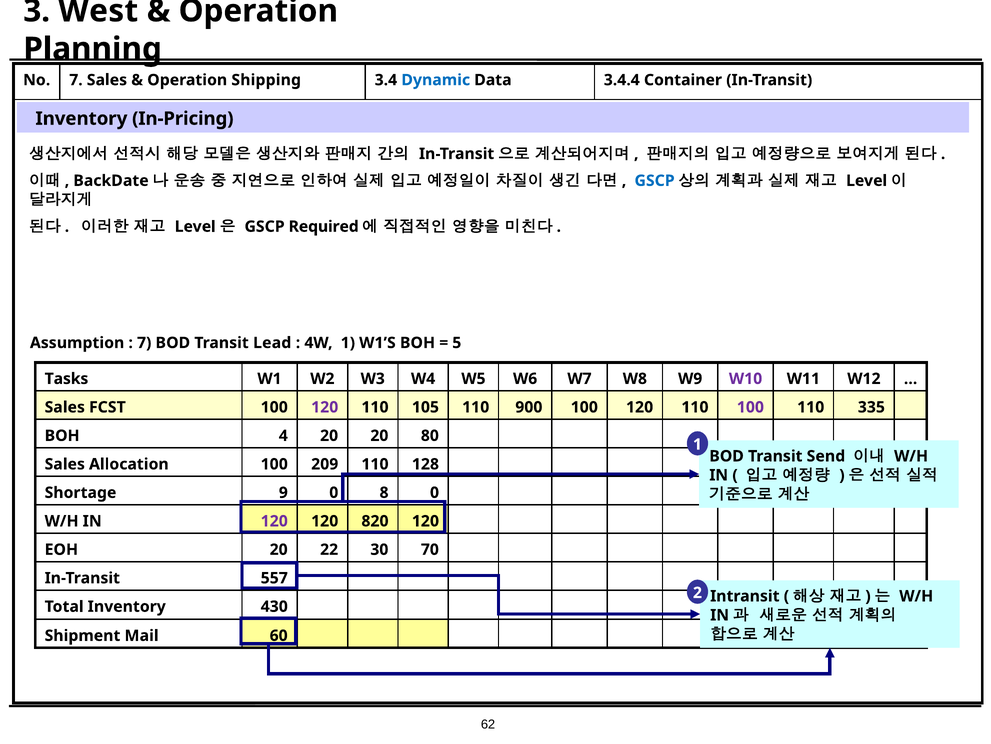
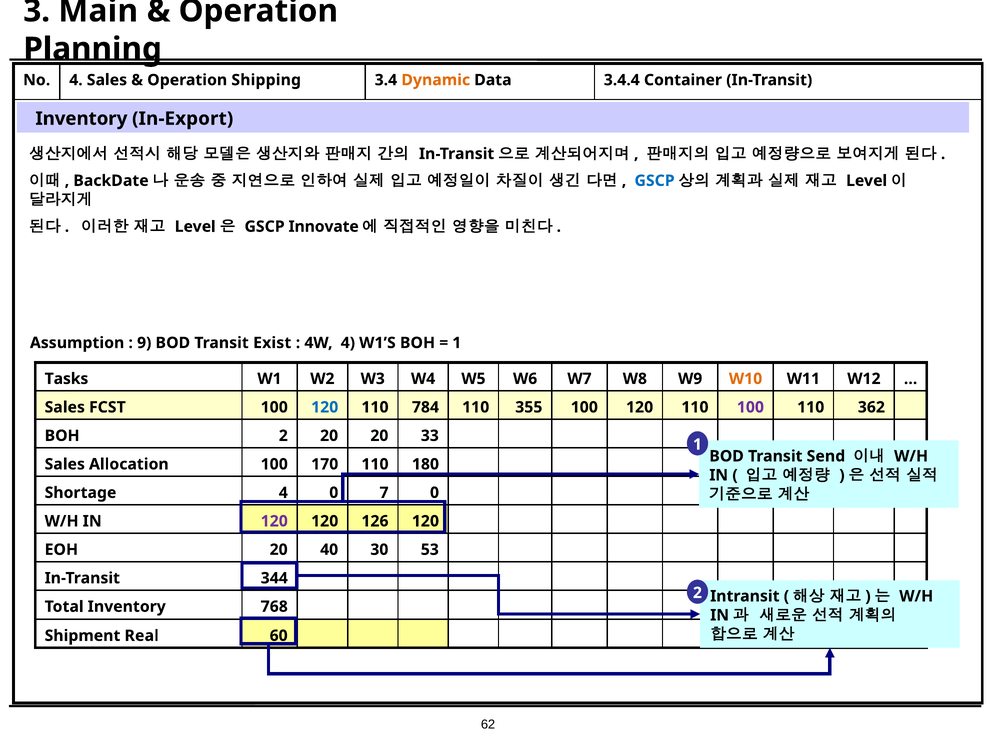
West: West -> Main (98, 11)
No 7: 7 -> 4 (76, 80)
Dynamic colour: blue -> orange (436, 80)
In-Pricing: In-Pricing -> In-Export (183, 119)
Required: Required -> Innovate (324, 226)
7: 7 -> 9 (144, 343)
Lead: Lead -> Exist (272, 343)
4W 1: 1 -> 4 (348, 343)
5: 5 -> 1 (457, 343)
W10 colour: purple -> orange (746, 379)
120 colour: purple -> blue (325, 407)
105: 105 -> 784 (425, 407)
900: 900 -> 355 (529, 407)
335: 335 -> 362 (871, 407)
BOH 4: 4 -> 2 (283, 436)
80: 80 -> 33 (430, 436)
209: 209 -> 170 (325, 464)
128: 128 -> 180 (425, 464)
Shortage 9: 9 -> 4 (283, 493)
8: 8 -> 7 (384, 493)
820: 820 -> 126 (375, 521)
22: 22 -> 40 (329, 549)
70: 70 -> 53 (430, 549)
557: 557 -> 344 (274, 578)
430: 430 -> 768 (274, 606)
Mail: Mail -> Real (142, 635)
